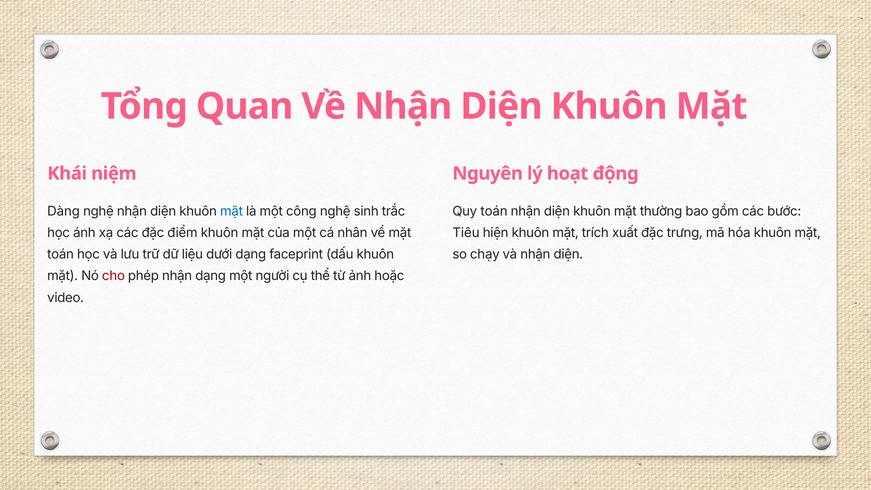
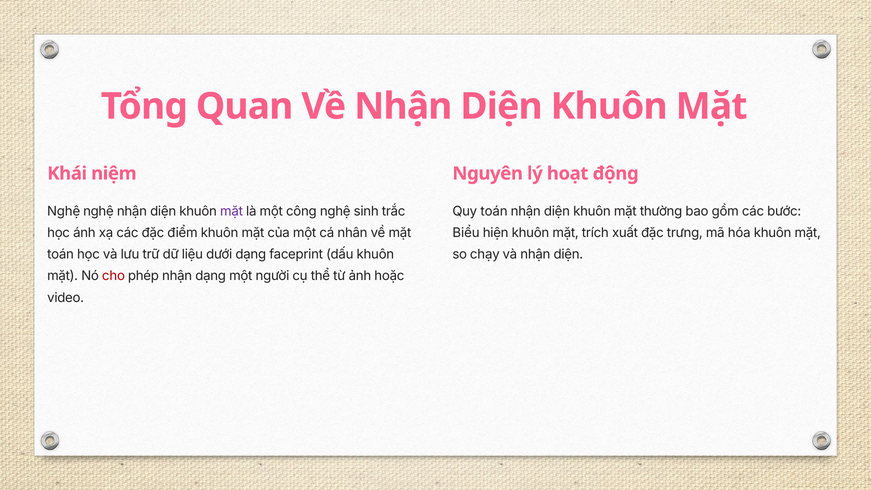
Dàng: Dàng -> Nghệ (64, 211)
mặt colour: blue -> purple (232, 211)
Tiêu: Tiêu -> Biểu (466, 233)
